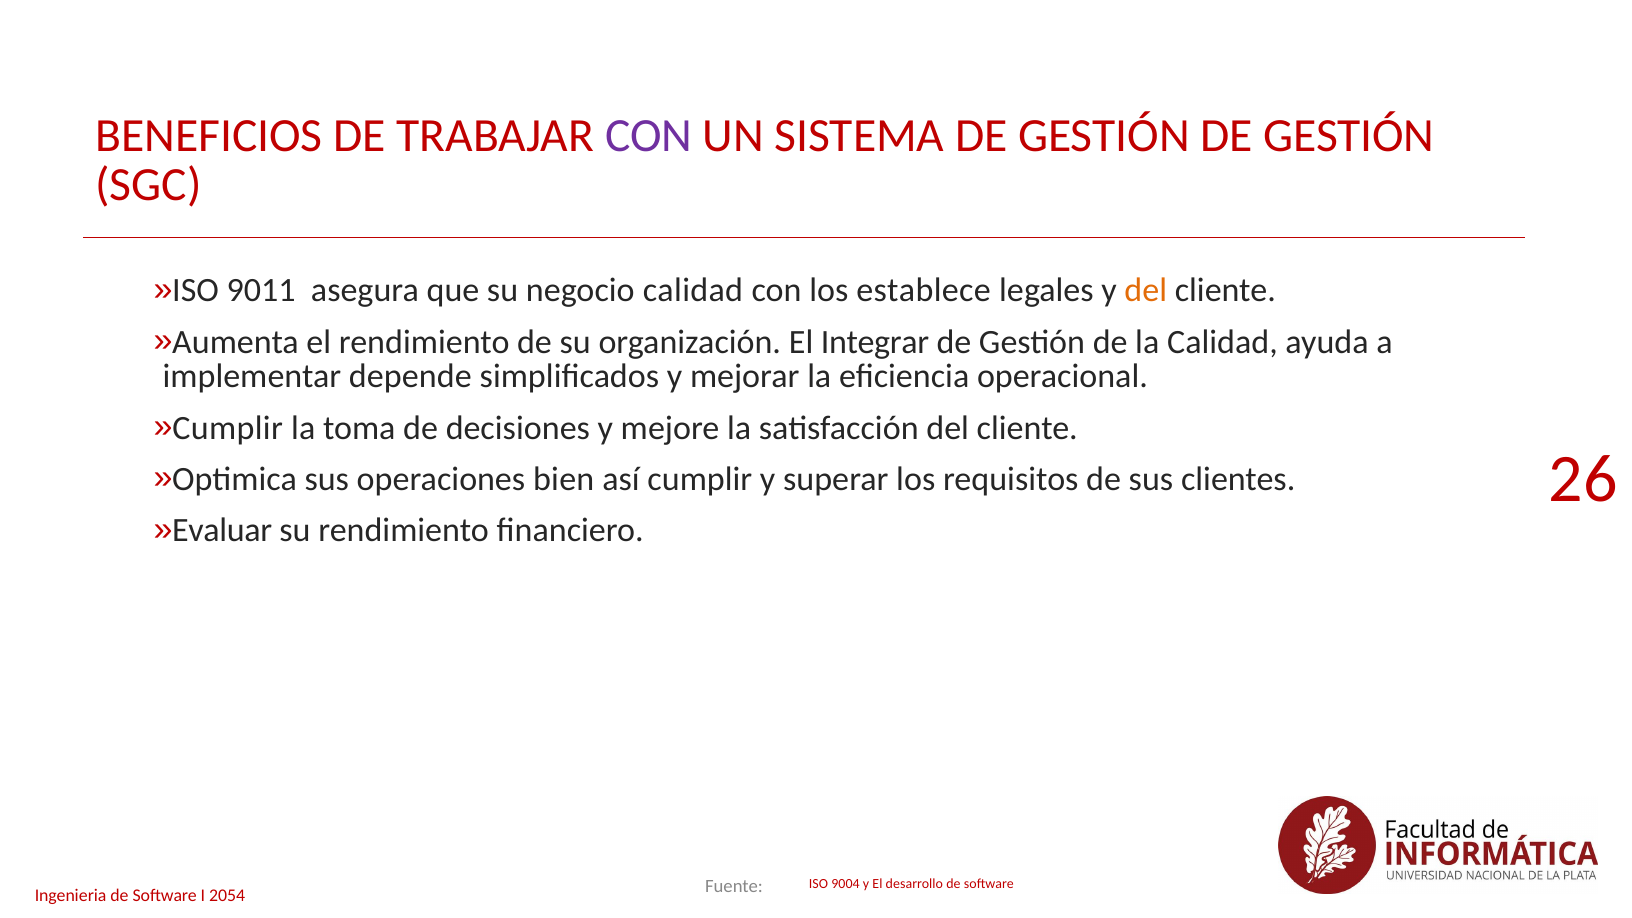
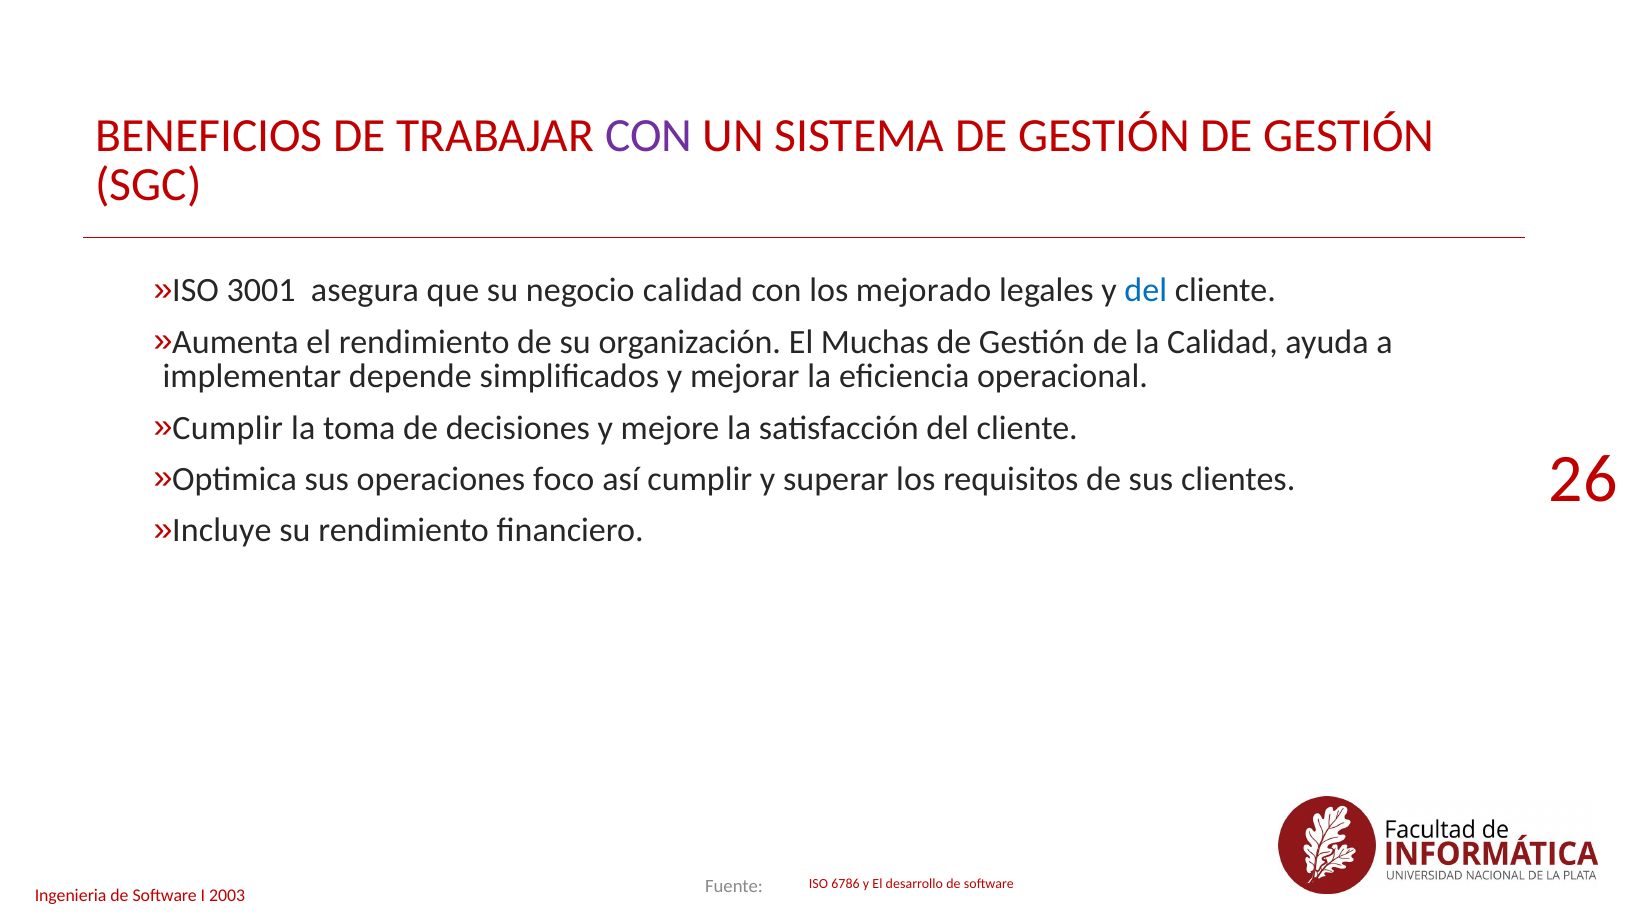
9011: 9011 -> 3001 (261, 291)
establece: establece -> mejorado (924, 291)
del colour: orange -> blue (1146, 291)
Integrar: Integrar -> Muchas (875, 342)
bien: bien -> foco (564, 479)
Evaluar: Evaluar -> Incluye (222, 531)
9004: 9004 -> 6786 (846, 884)
2054: 2054 -> 2003 (227, 895)
